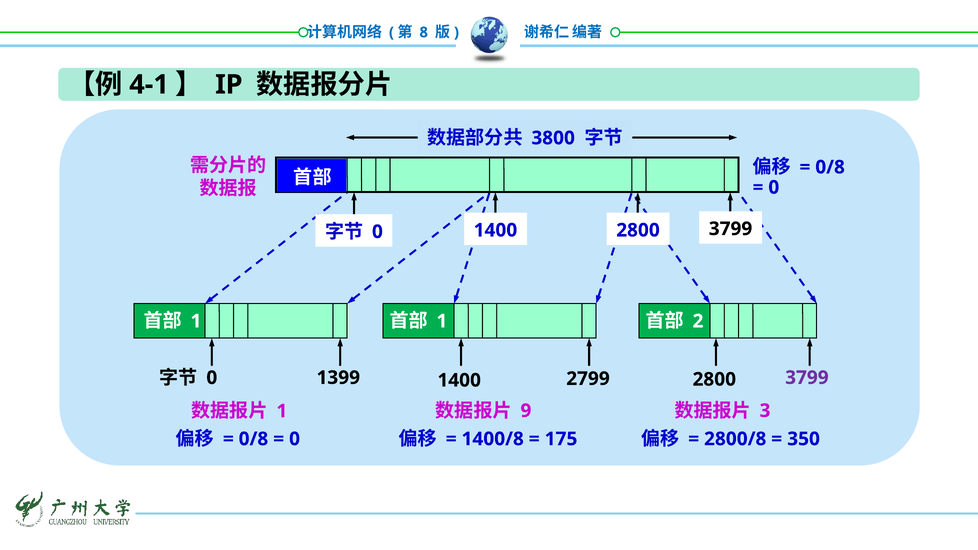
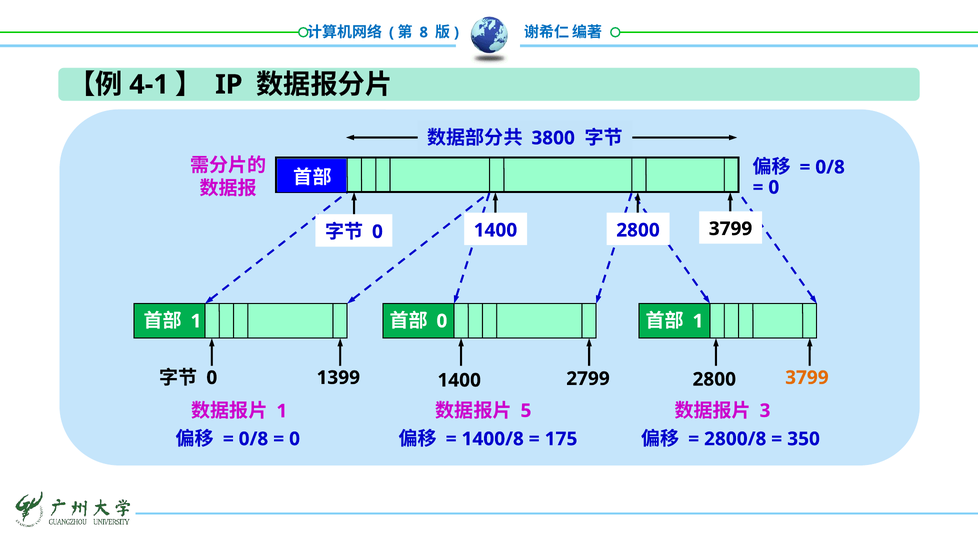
1: 1 -> 0 (442, 321)
2: 2 -> 1 (698, 321)
3799 colour: purple -> orange (807, 378)
9: 9 -> 5 (526, 411)
